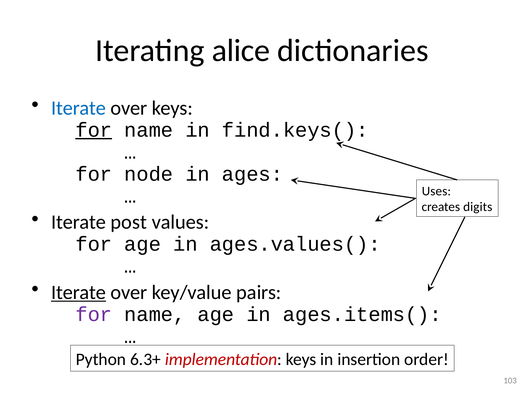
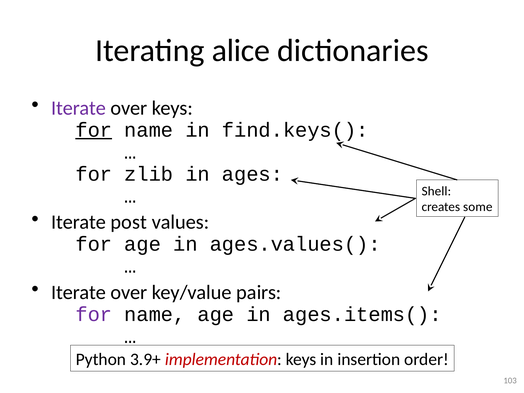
Iterate colour: blue -> purple (79, 108)
node: node -> zlib (149, 174)
Uses: Uses -> Shell (436, 191)
digits: digits -> some (478, 207)
Iterate underline: present -> none (79, 292)
6.3+: 6.3+ -> 3.9+ (145, 359)
